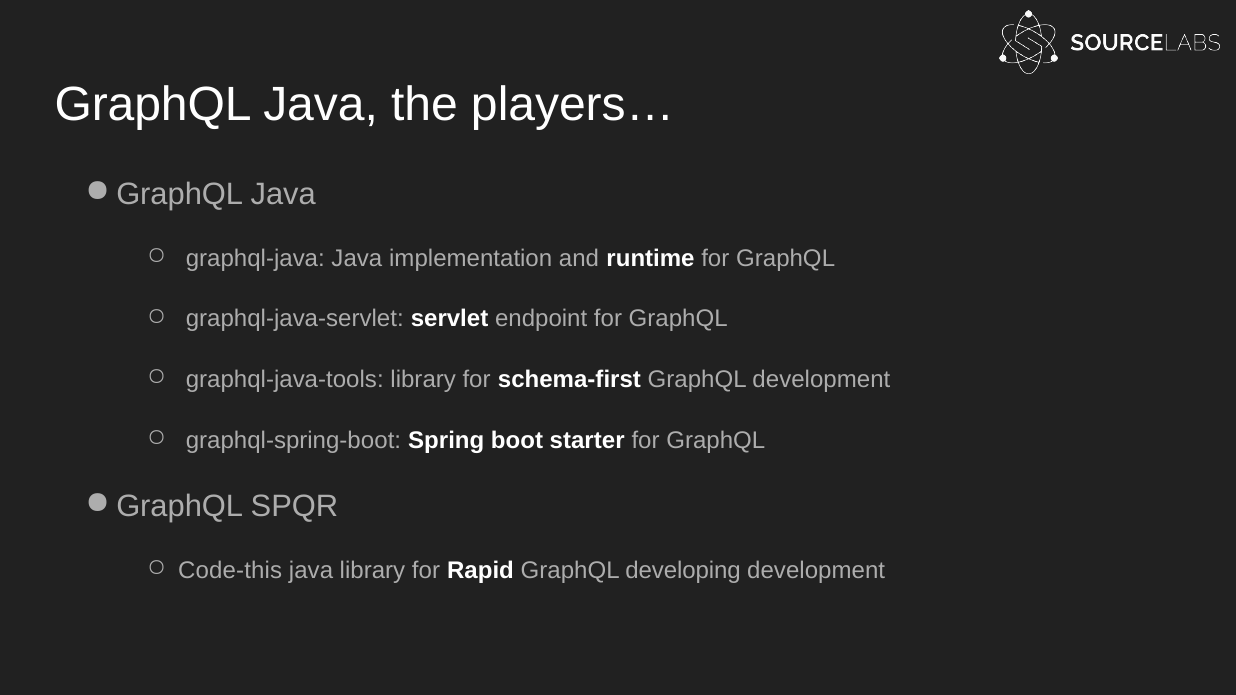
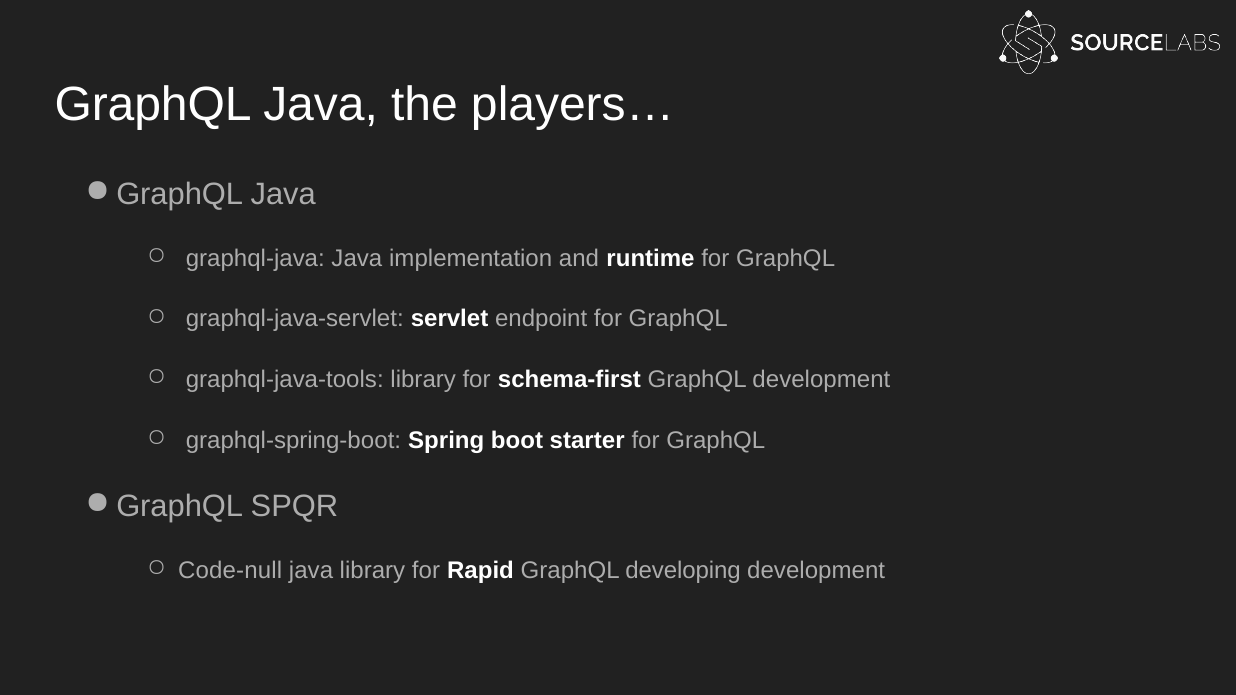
Code-this: Code-this -> Code-null (230, 571)
